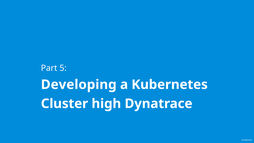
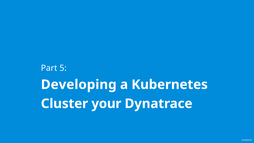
high: high -> your (106, 104)
